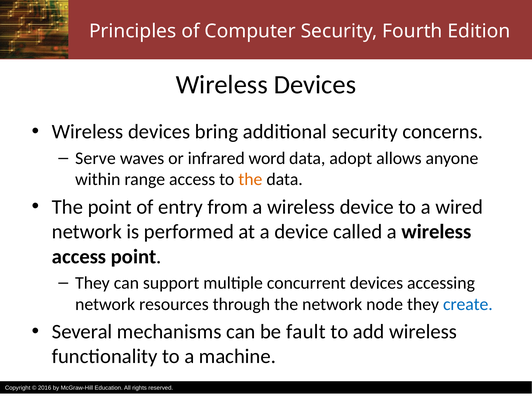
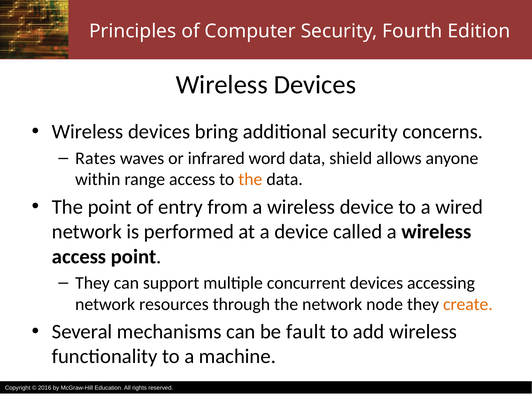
Serve: Serve -> Rates (95, 158)
adopt: adopt -> shield (351, 158)
create colour: blue -> orange (468, 304)
